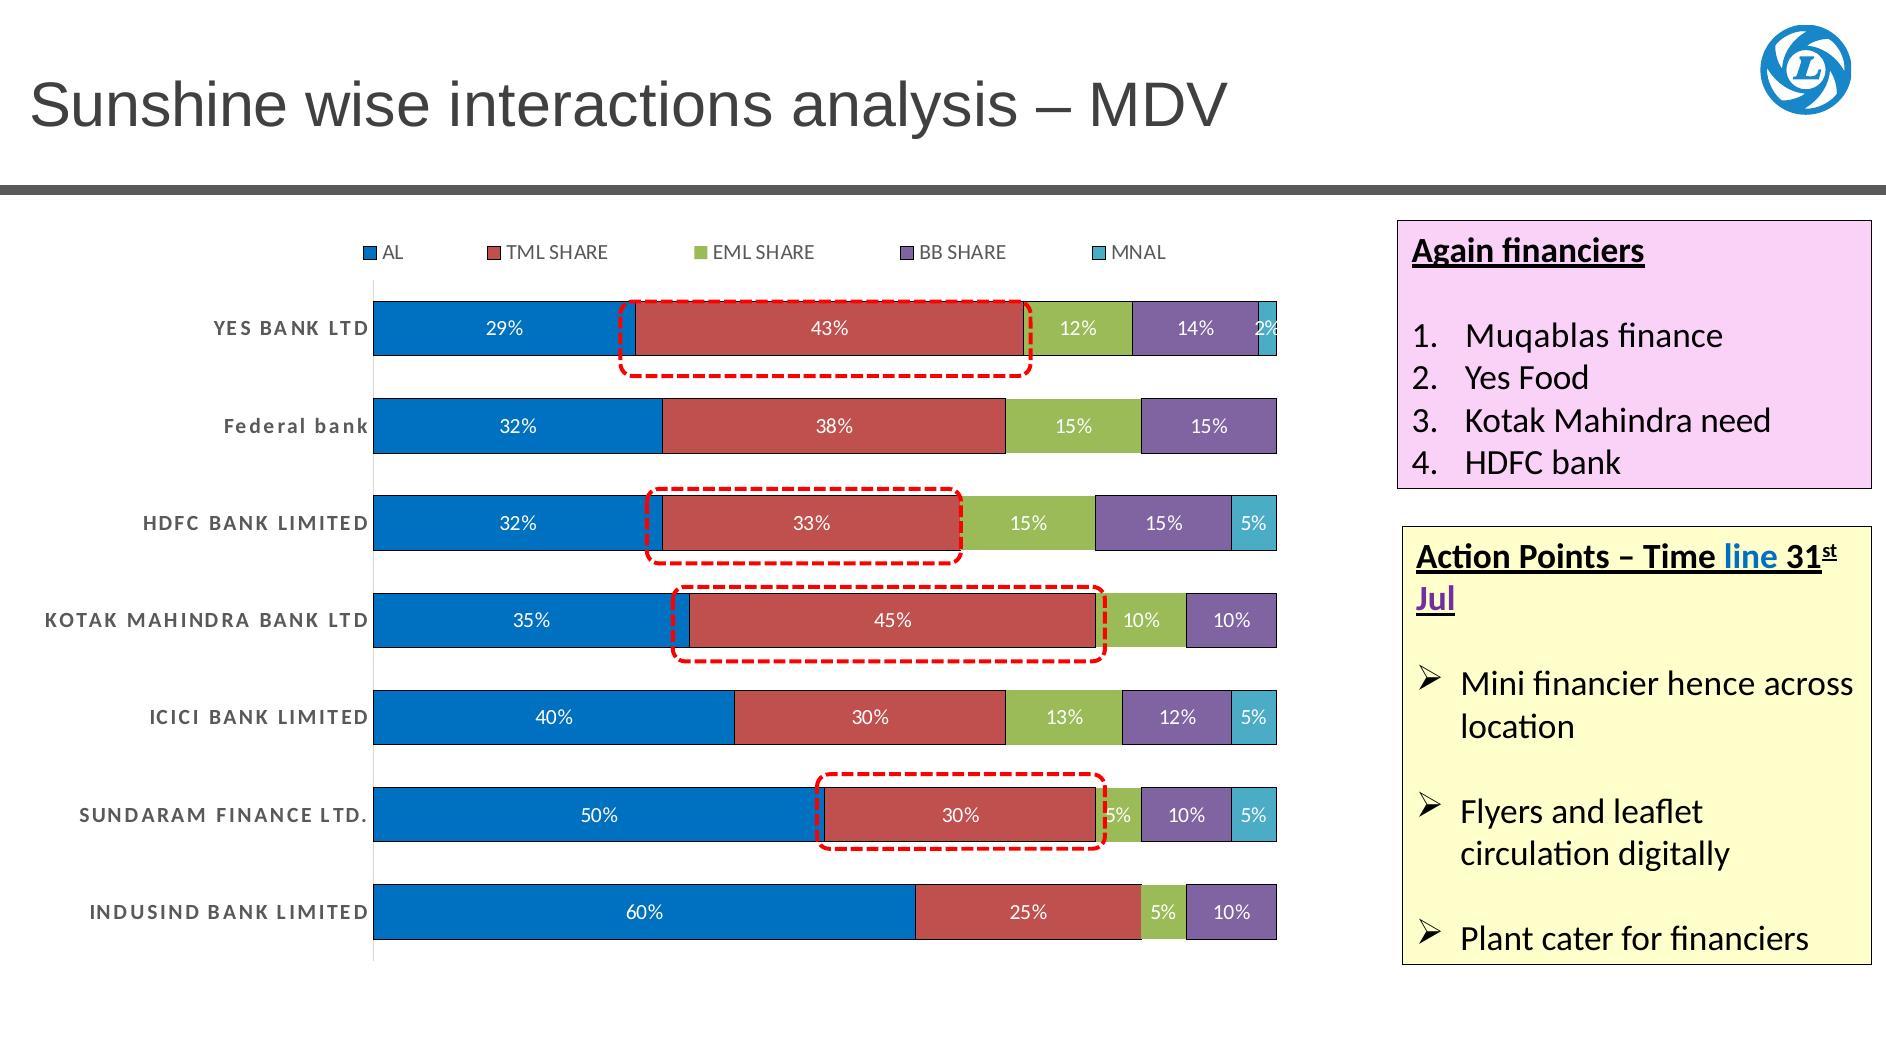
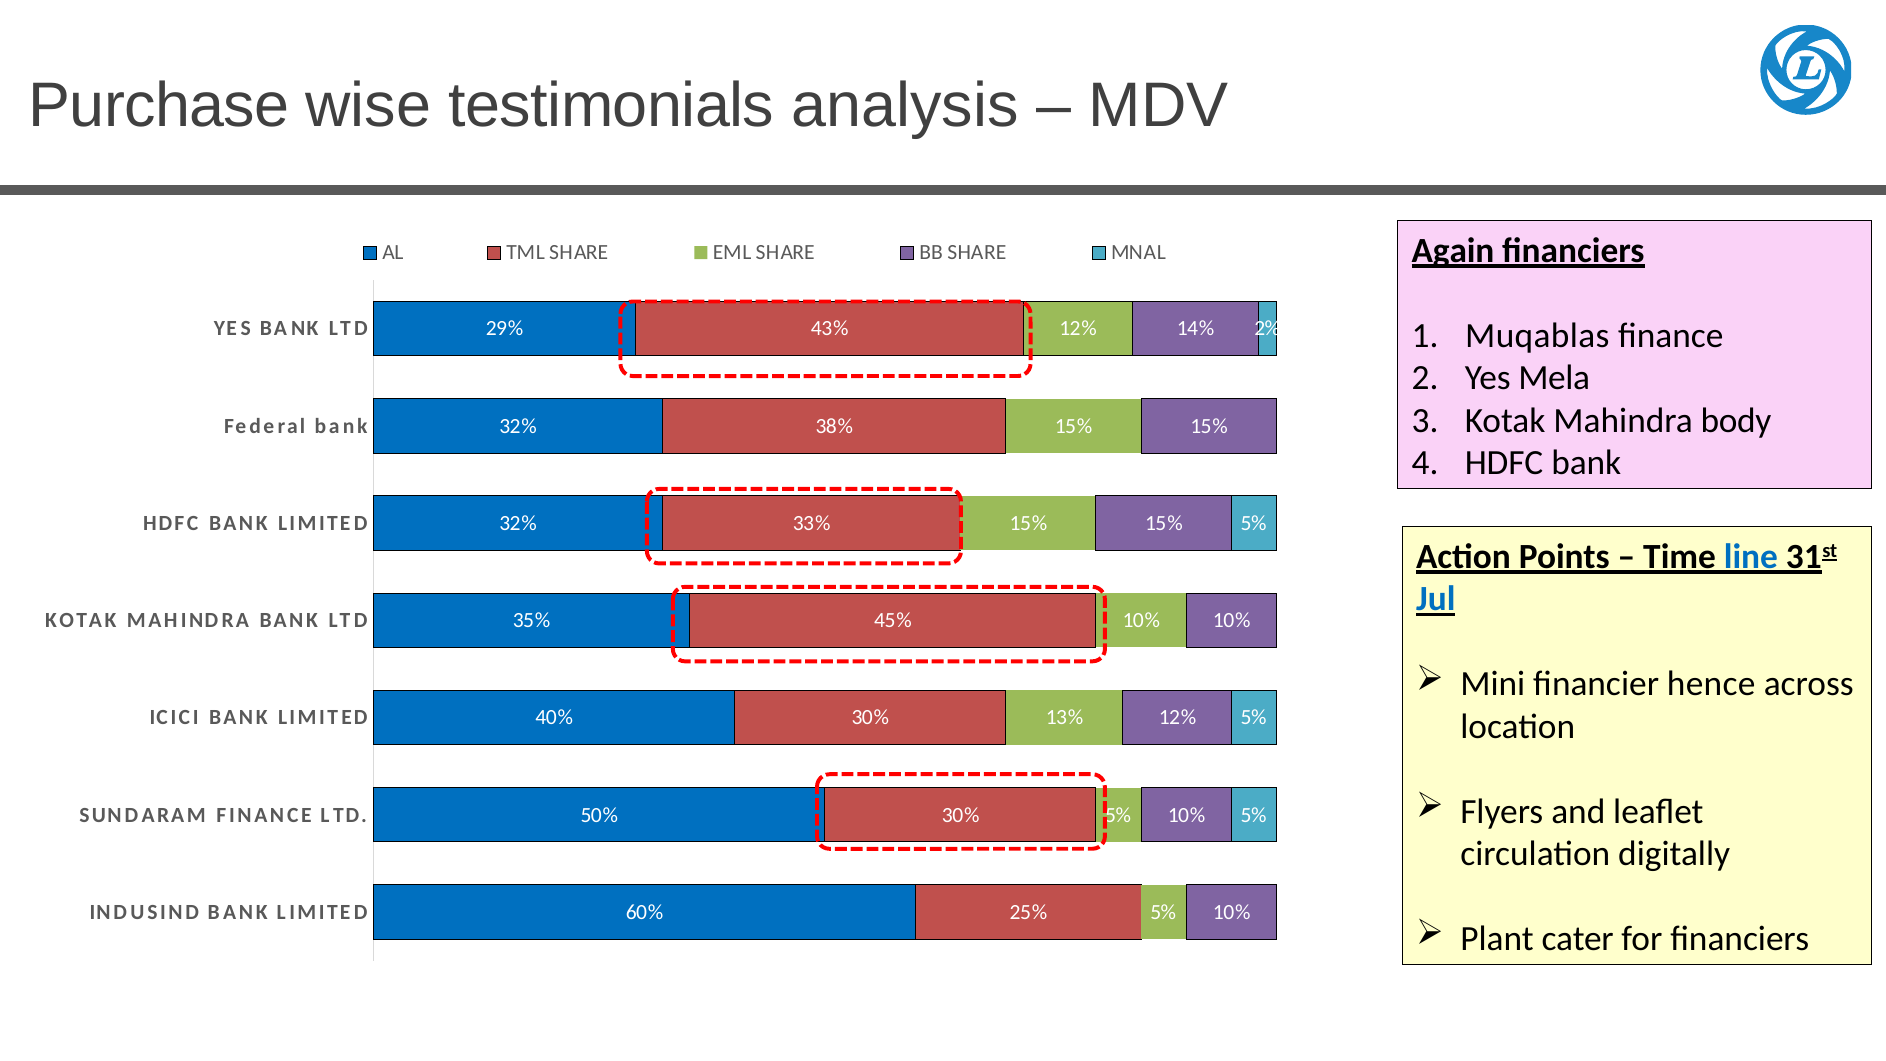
Sunshine: Sunshine -> Purchase (159, 106)
interactions: interactions -> testimonials (612, 106)
Food: Food -> Mela (1554, 378)
need: need -> body (1736, 420)
Jul colour: purple -> blue (1436, 599)
